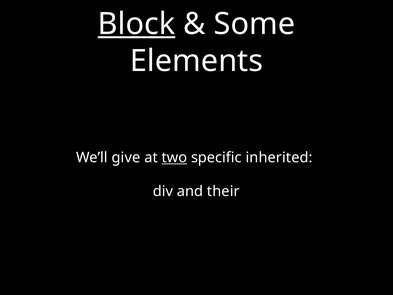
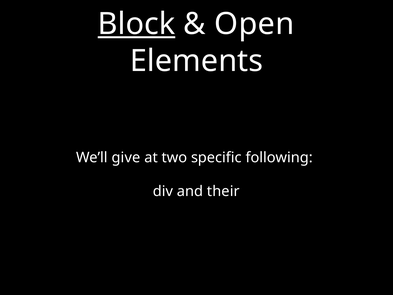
Some: Some -> Open (254, 24)
two underline: present -> none (174, 157)
inherited: inherited -> following (279, 157)
